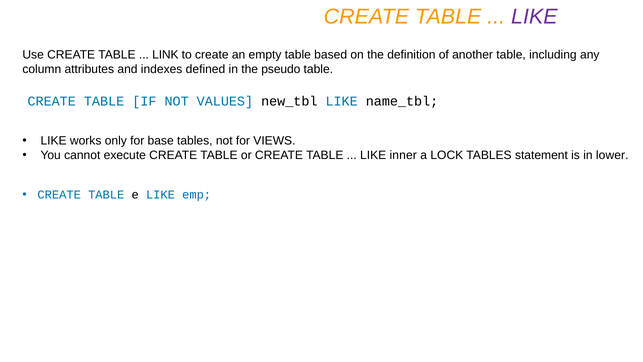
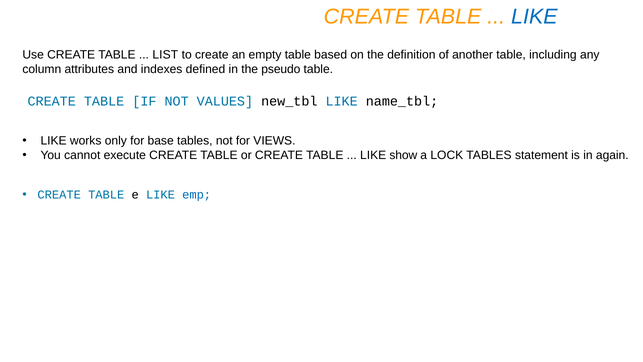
LIKE colour: purple -> blue (534, 17)
LINK: LINK -> LIST (165, 55)
inner: inner -> show (403, 155)
lower: lower -> again (612, 155)
